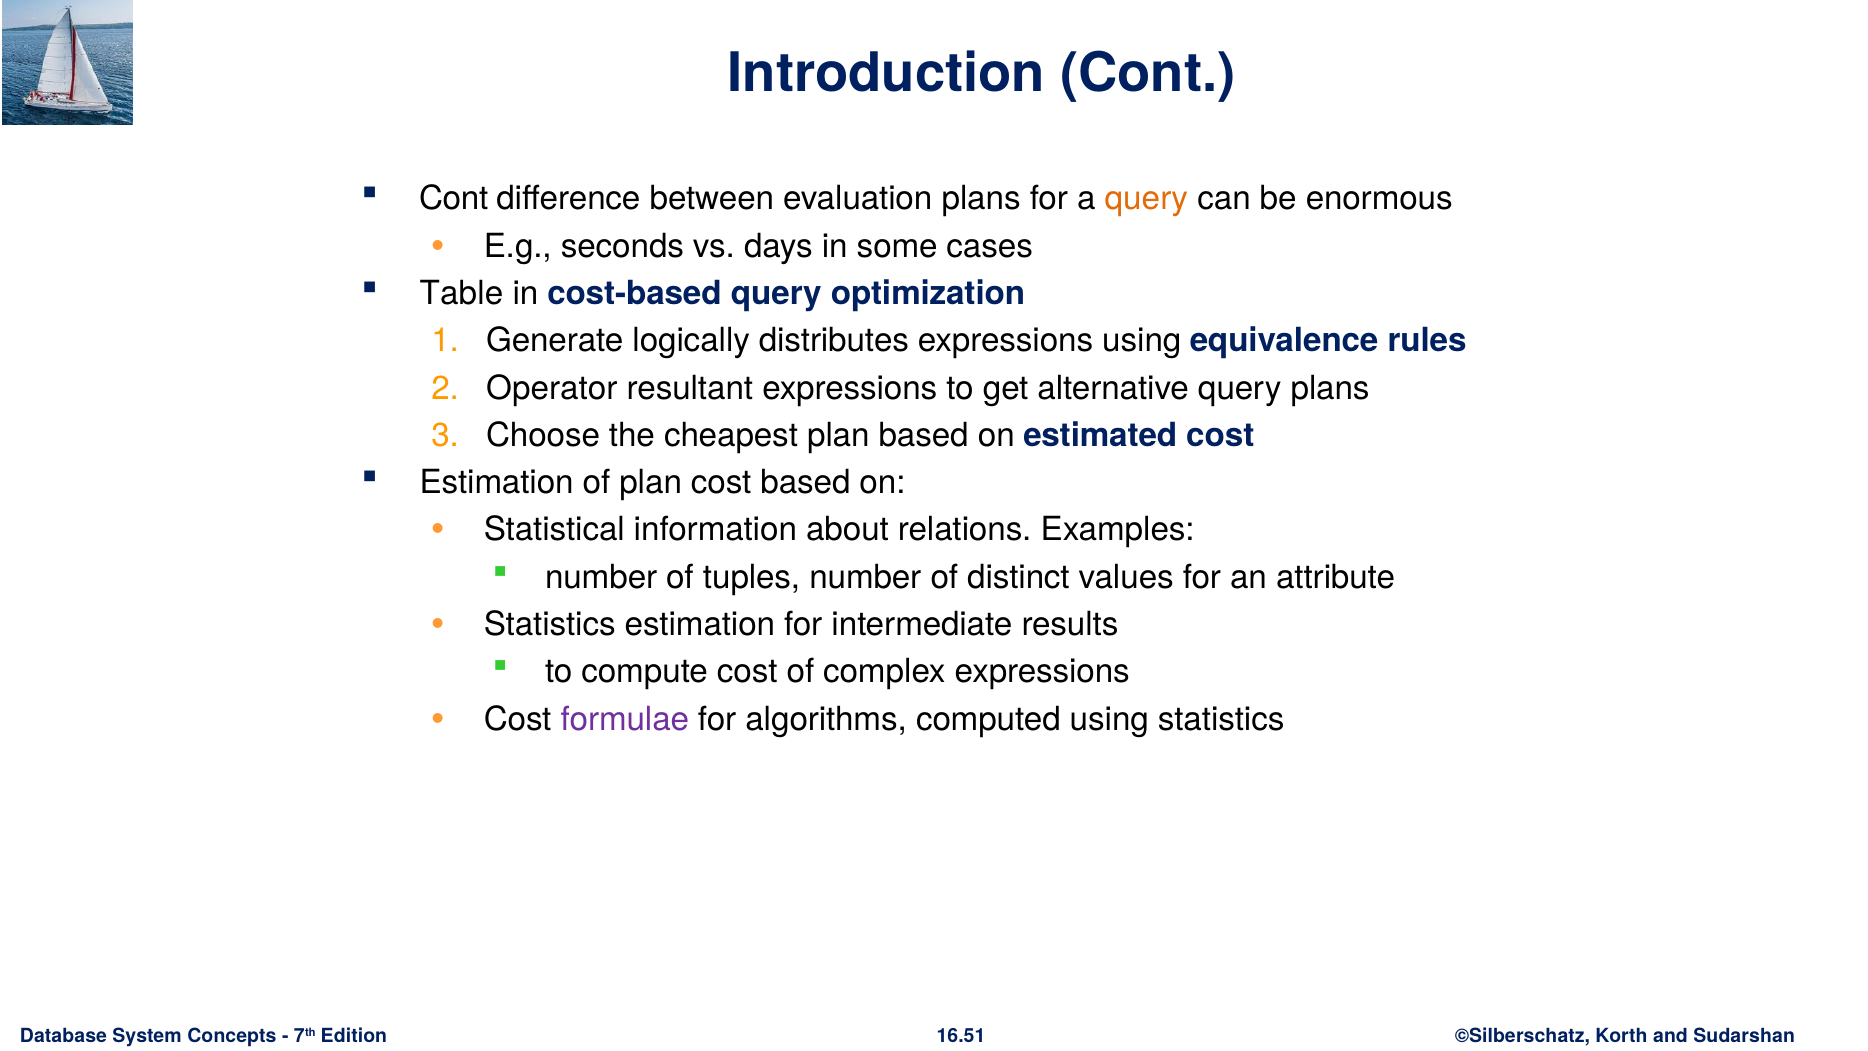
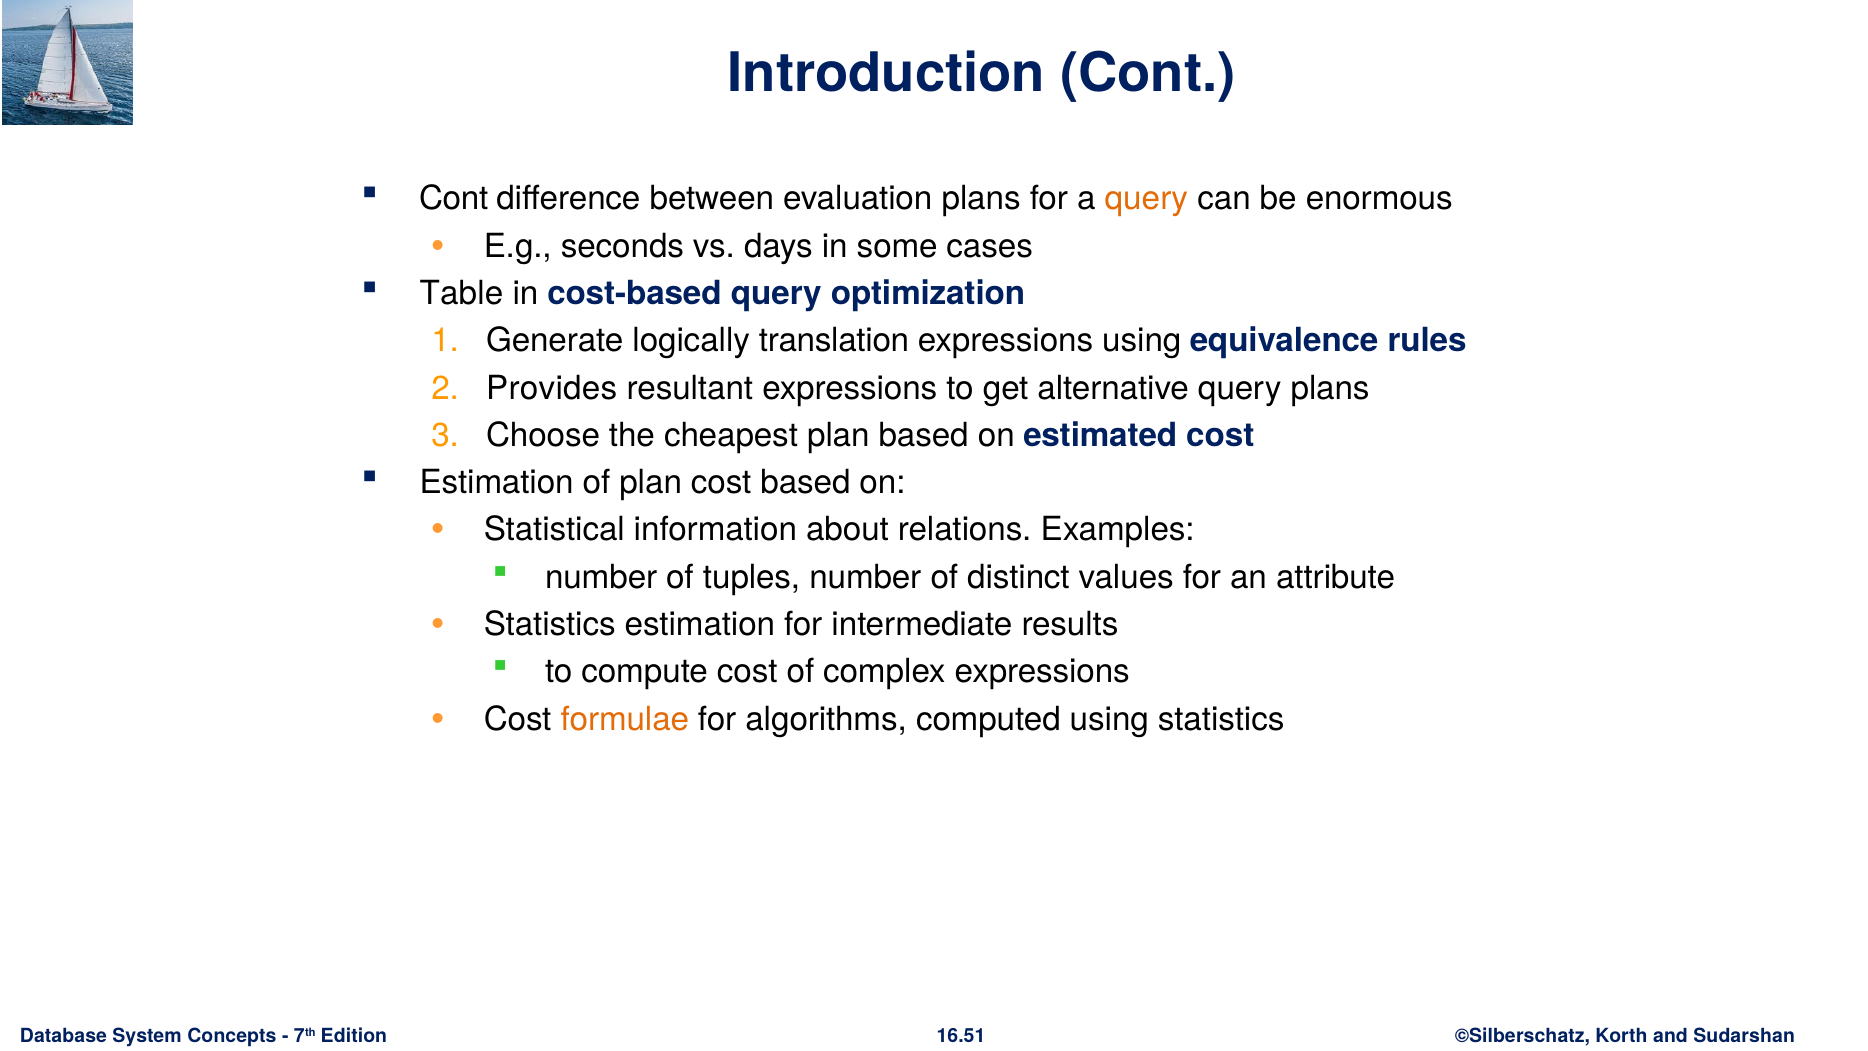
distributes: distributes -> translation (834, 341)
Operator: Operator -> Provides (552, 388)
formulae colour: purple -> orange (625, 719)
